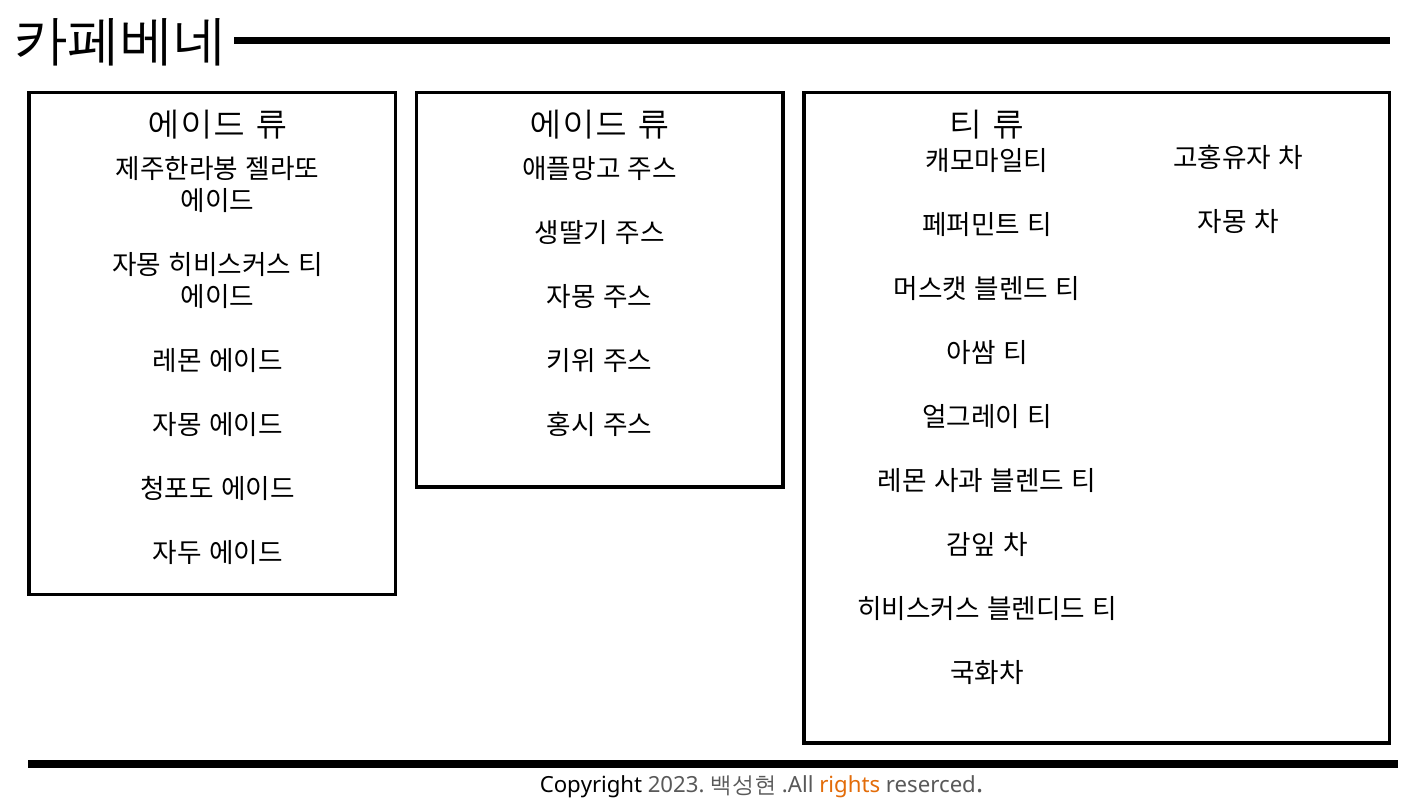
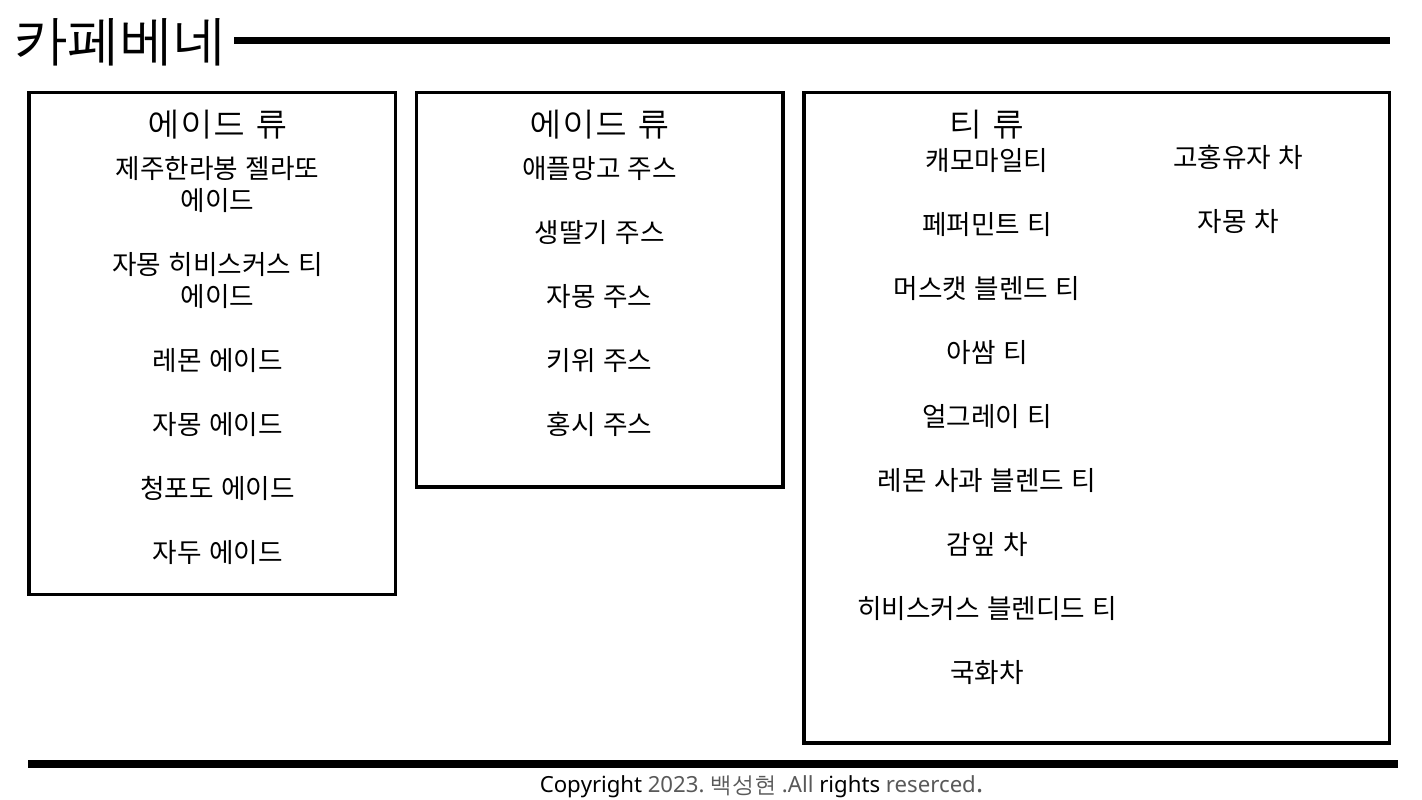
rights colour: orange -> black (850, 785)
